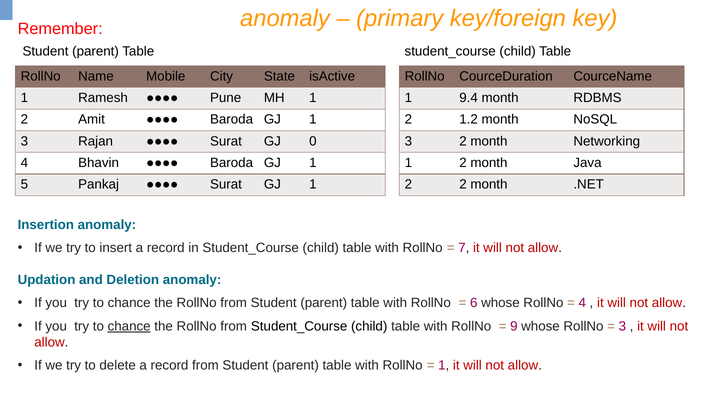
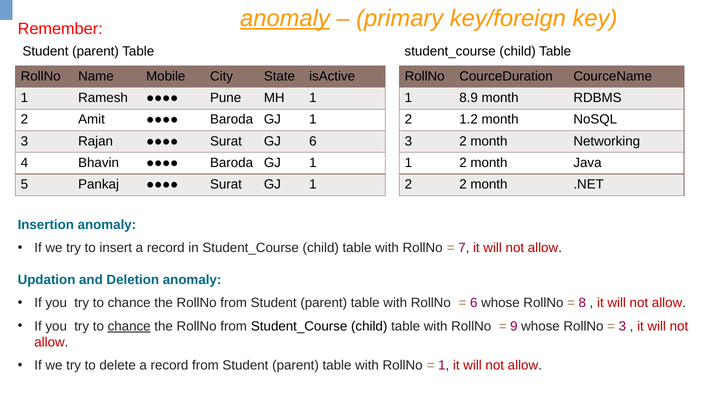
anomaly underline: none -> present (285, 19)
9.4: 9.4 -> 8.9 (469, 98)
GJ 0: 0 -> 6 (313, 141)
4: 4 -> 8 (582, 303)
